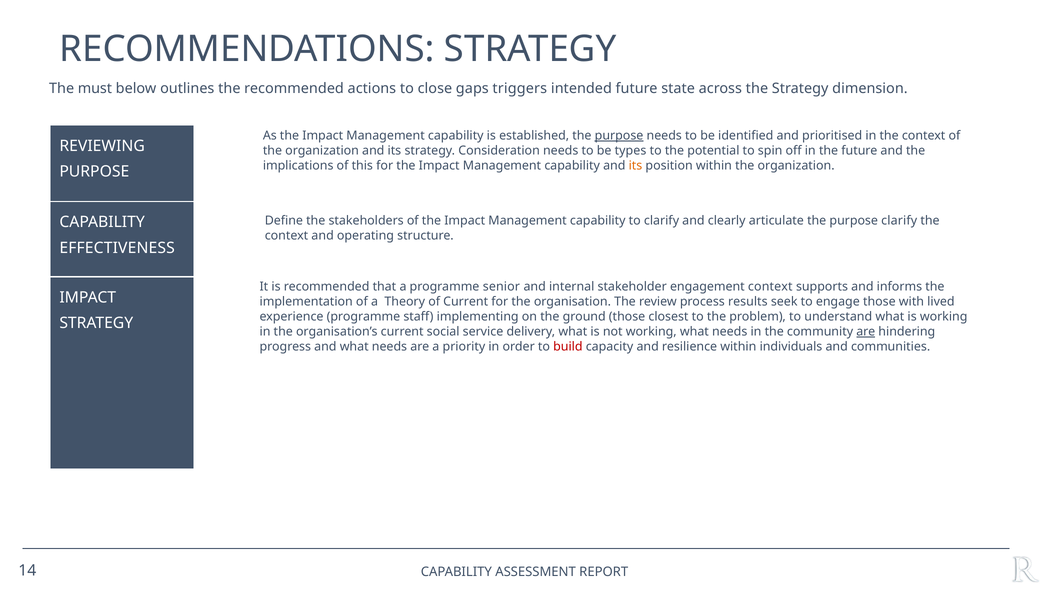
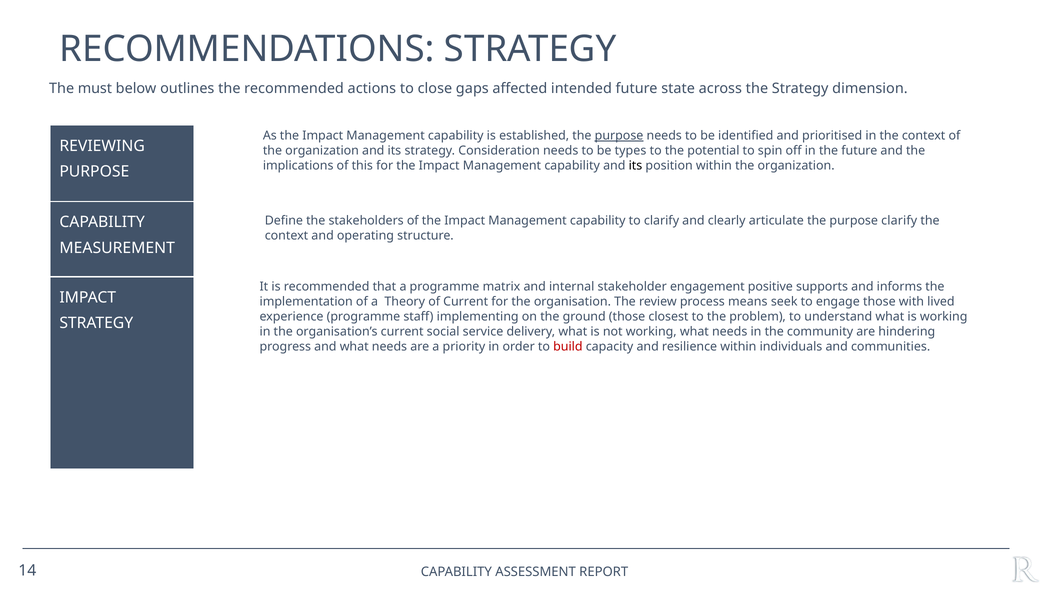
triggers: triggers -> affected (520, 89)
its colour: orange -> black (635, 166)
EFFECTIVENESS: EFFECTIVENESS -> MEASUREMENT (117, 248)
senior: senior -> matrix (501, 287)
engagement context: context -> positive (770, 287)
results: results -> means (748, 302)
are underline: present -> none (866, 332)
